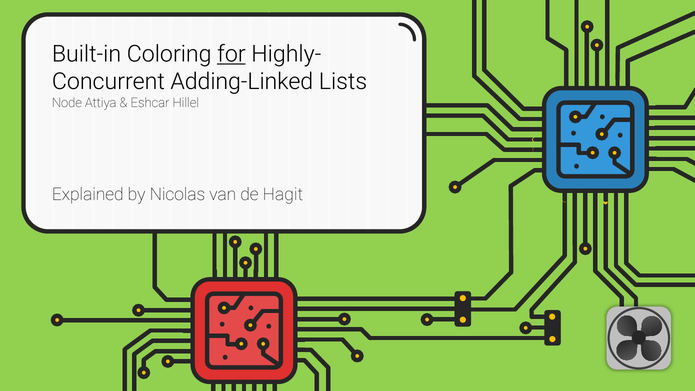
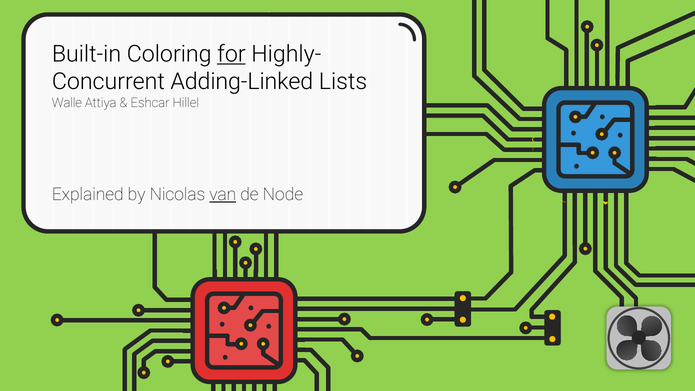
Node: Node -> Walle (67, 103)
van underline: none -> present (223, 194)
Hagit: Hagit -> Node (283, 194)
